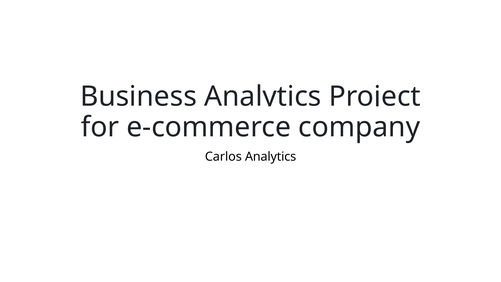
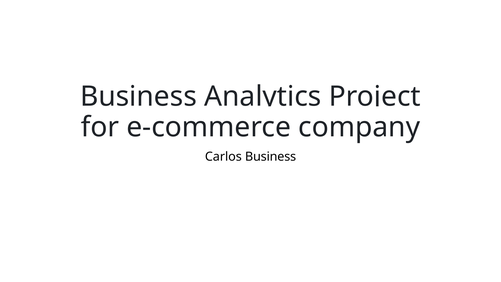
Carlos Analytics: Analytics -> Business (271, 157)
